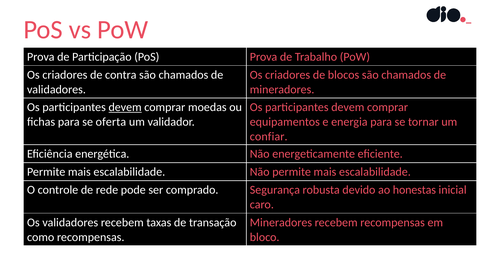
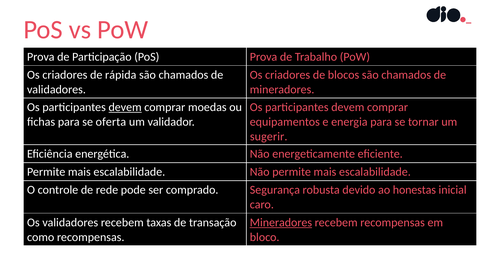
contra: contra -> rápida (121, 75)
confiar: confiar -> sugerir (269, 136)
Mineradores underline: none -> present (281, 222)
